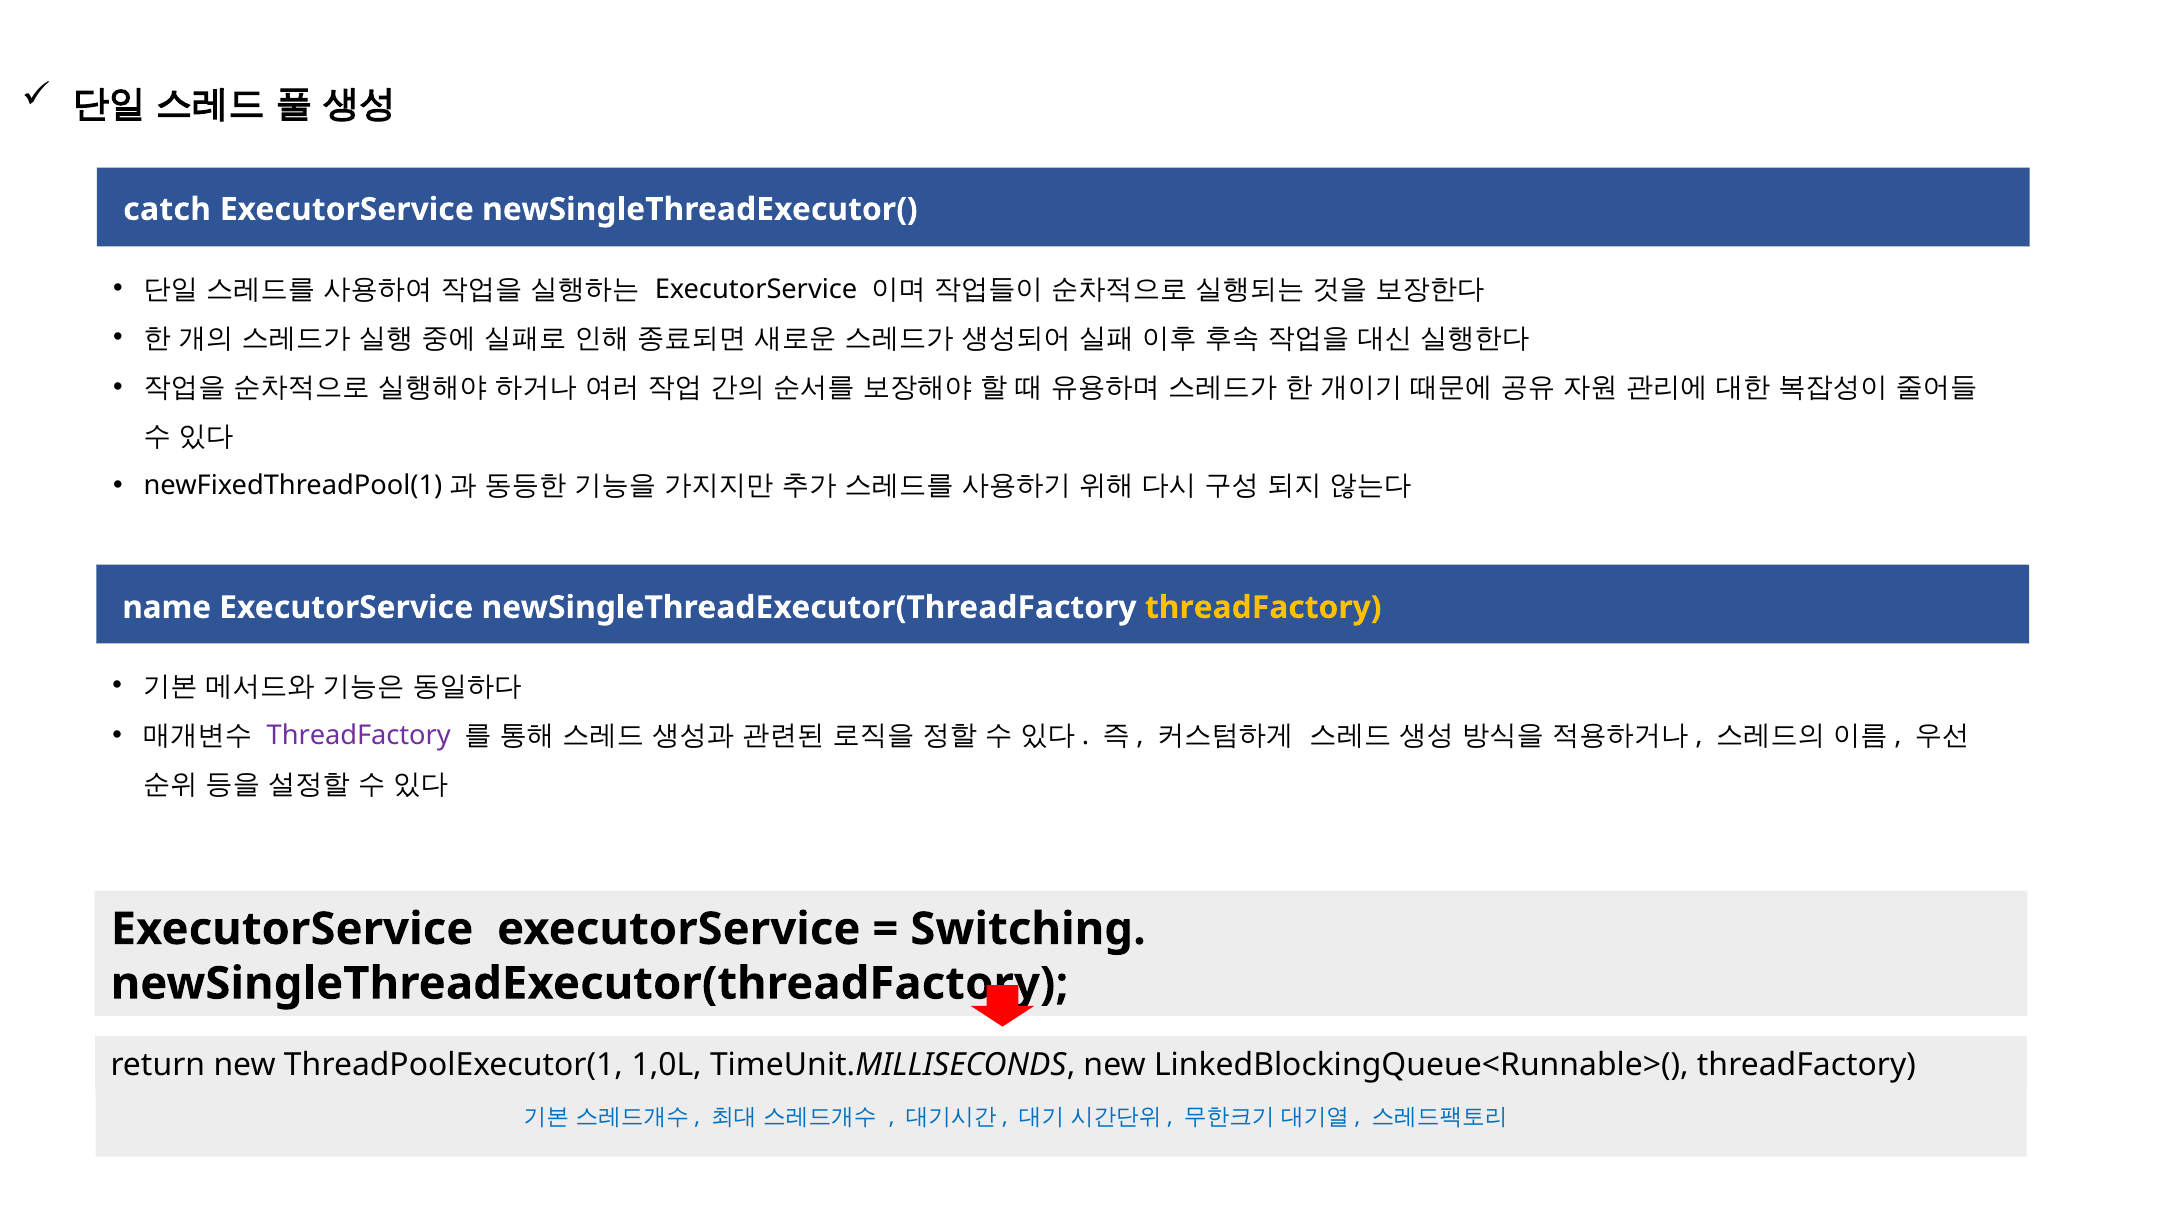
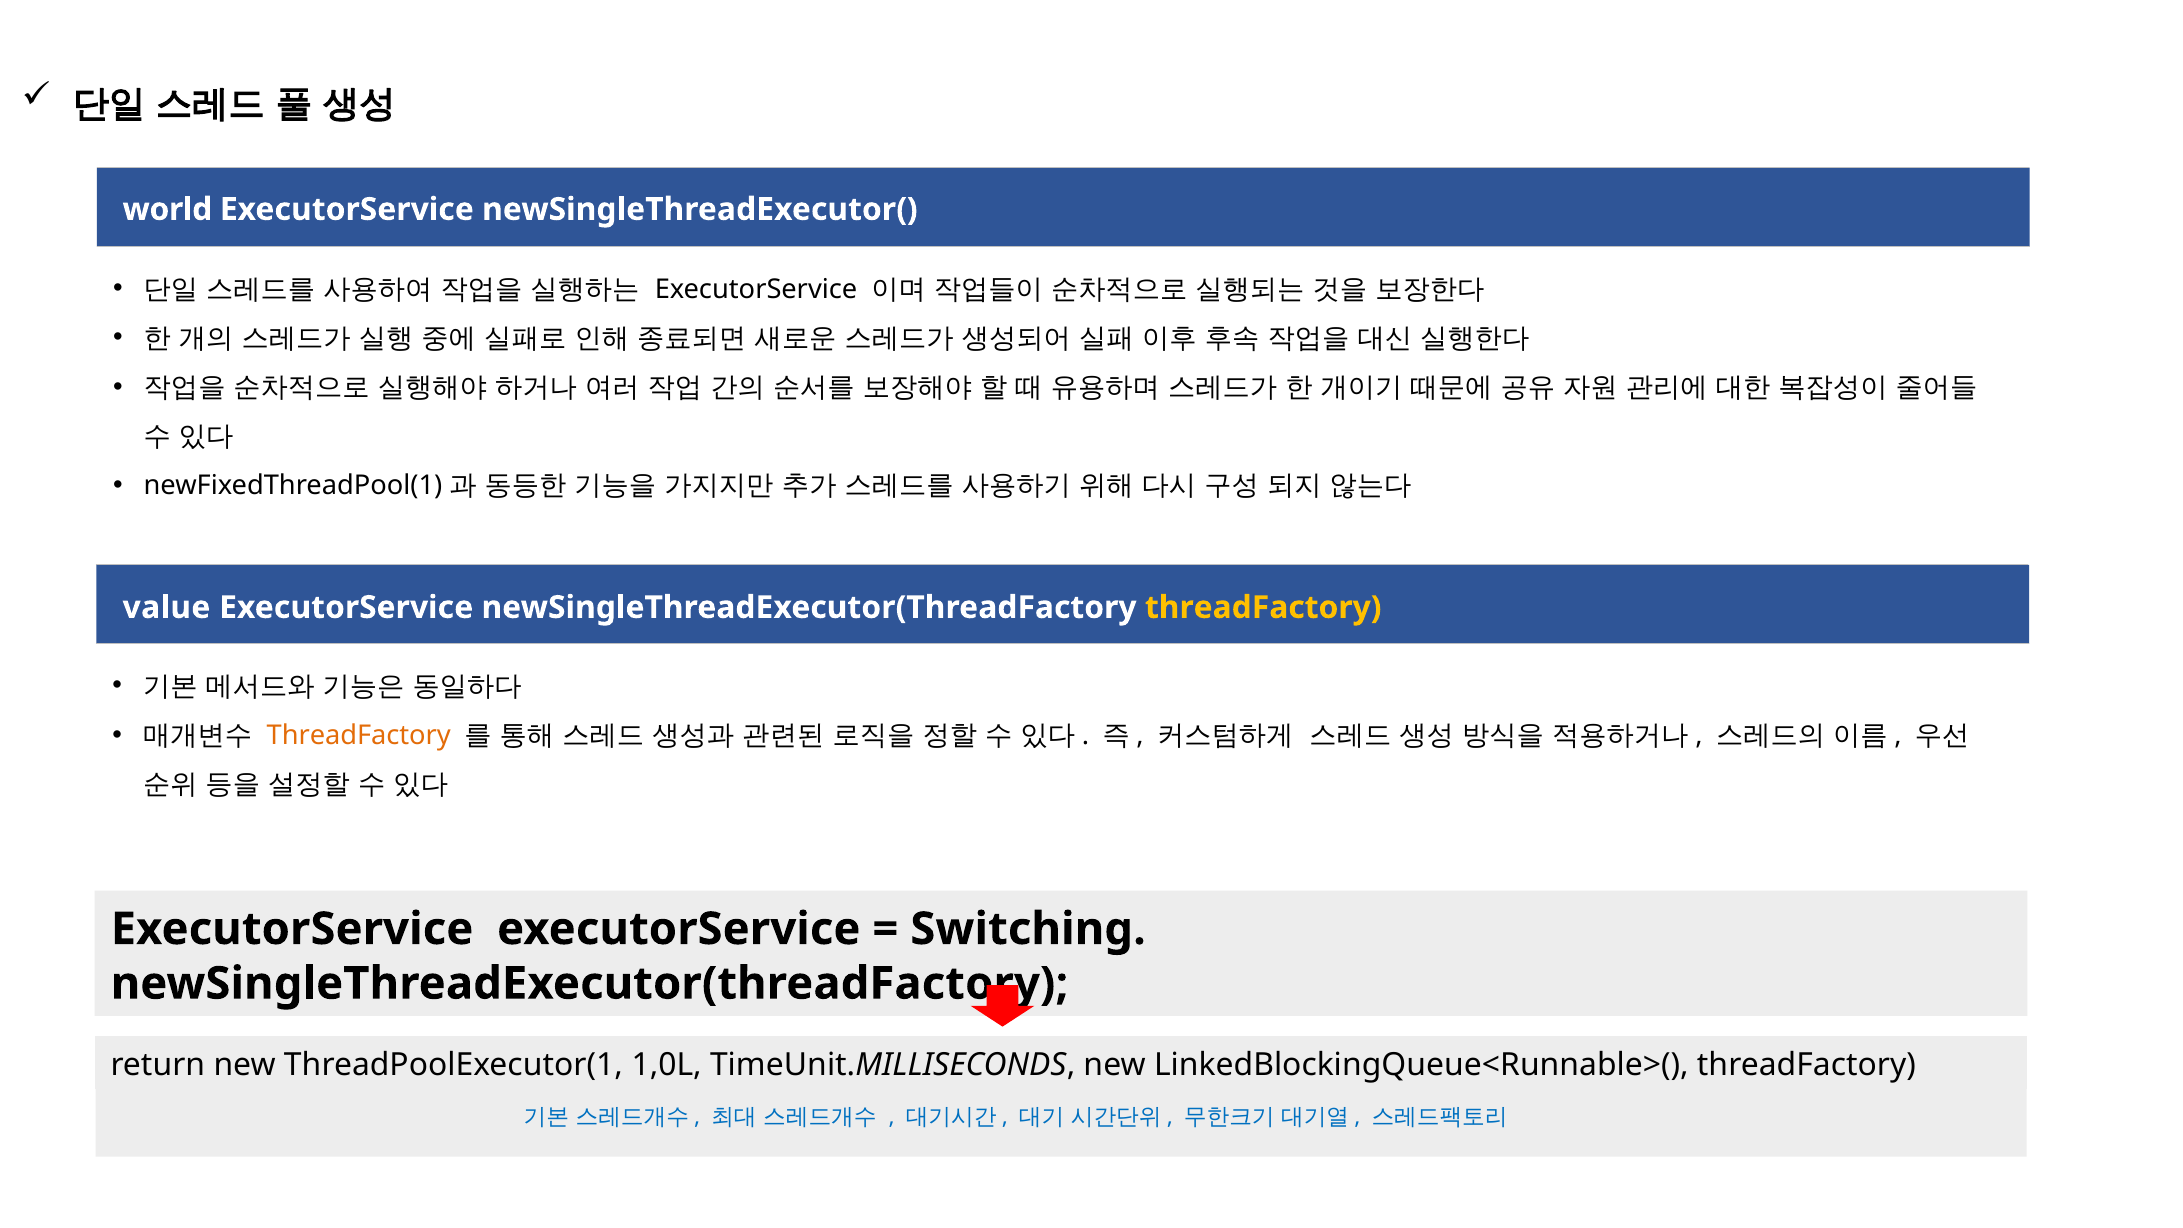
catch: catch -> world (167, 209)
name: name -> value (166, 607)
ThreadFactory colour: purple -> orange (359, 736)
